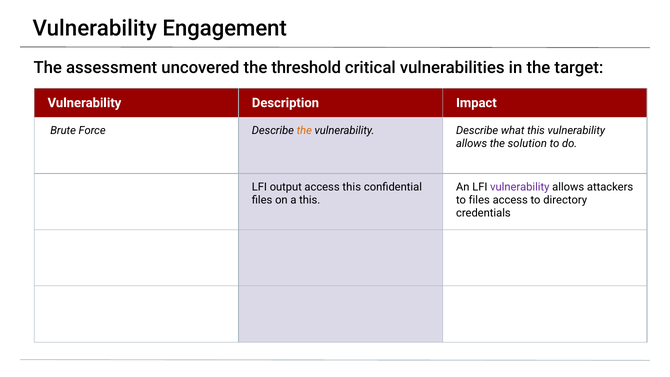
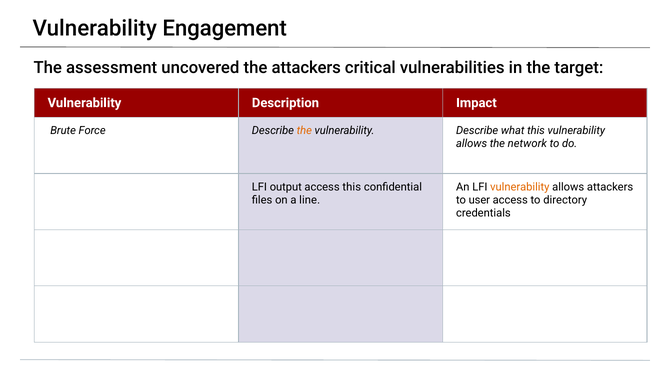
the threshold: threshold -> attackers (306, 67)
solution: solution -> network (527, 144)
vulnerability colour: purple -> orange (520, 187)
a this: this -> line (310, 200)
to files: files -> user (479, 200)
